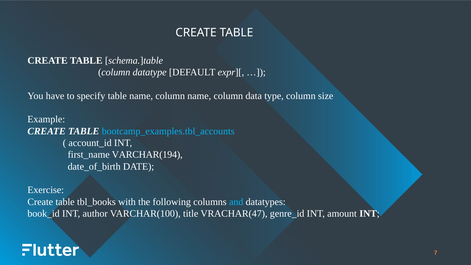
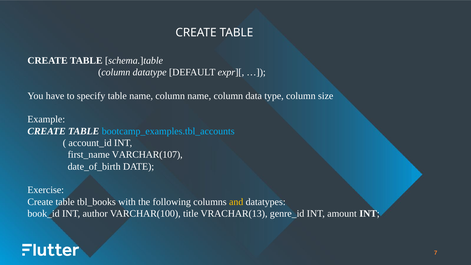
VARCHAR(194: VARCHAR(194 -> VARCHAR(107 (147, 155)
and colour: light blue -> yellow (236, 202)
VRACHAR(47: VRACHAR(47 -> VRACHAR(13 (234, 214)
